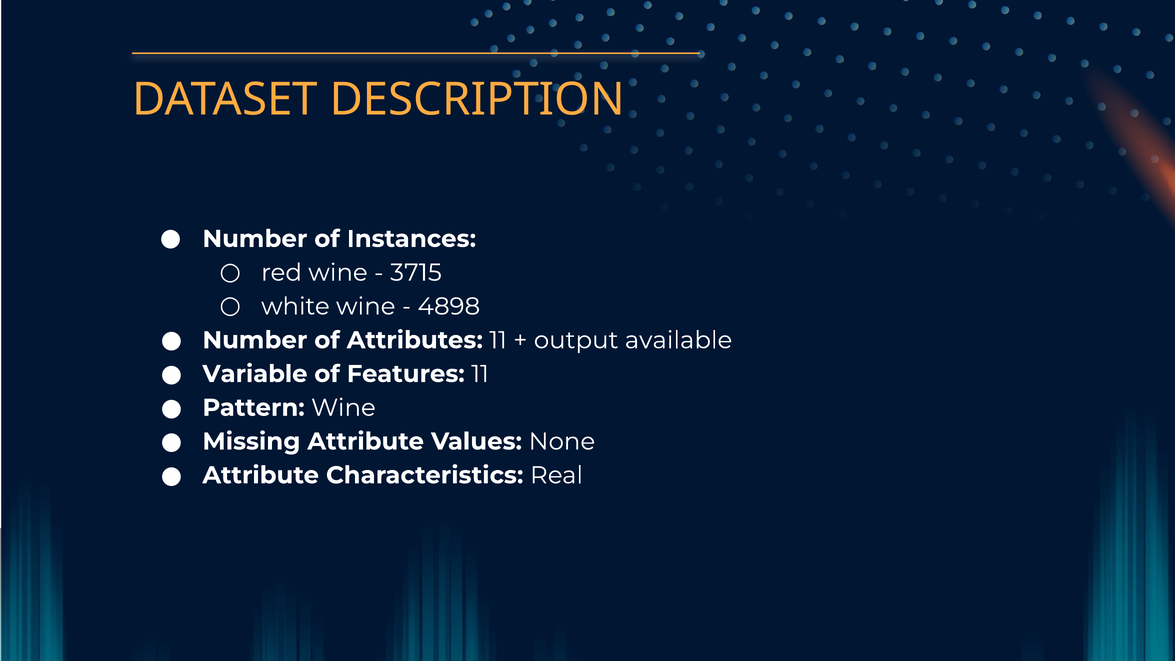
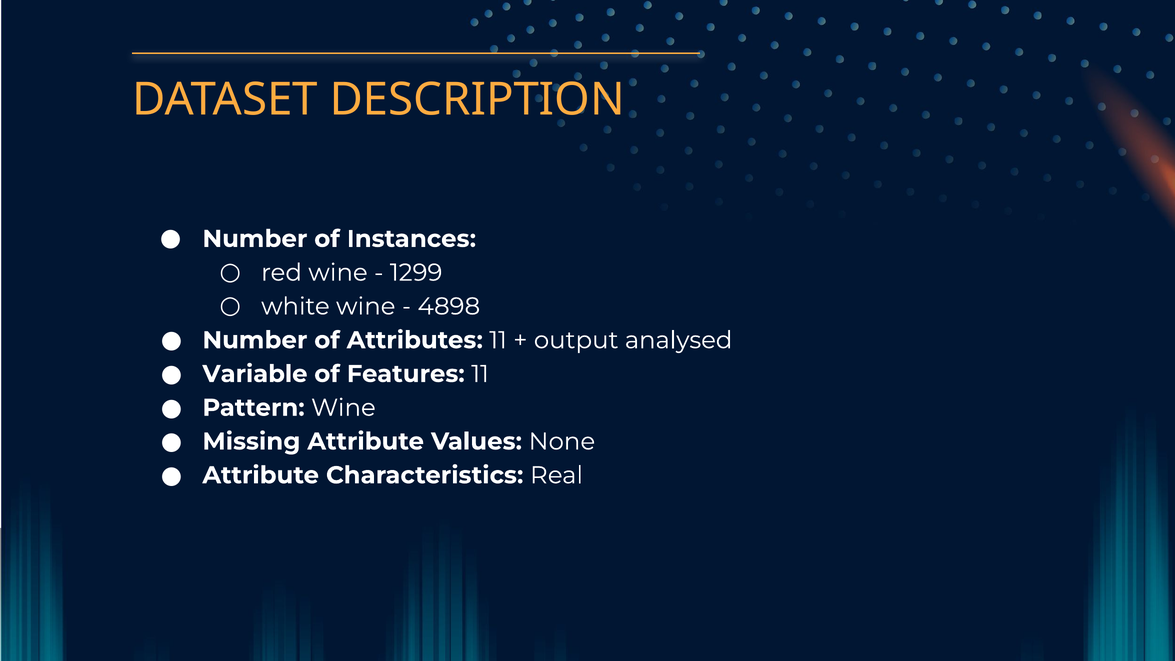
3715: 3715 -> 1299 (416, 273)
available: available -> analysed (679, 340)
